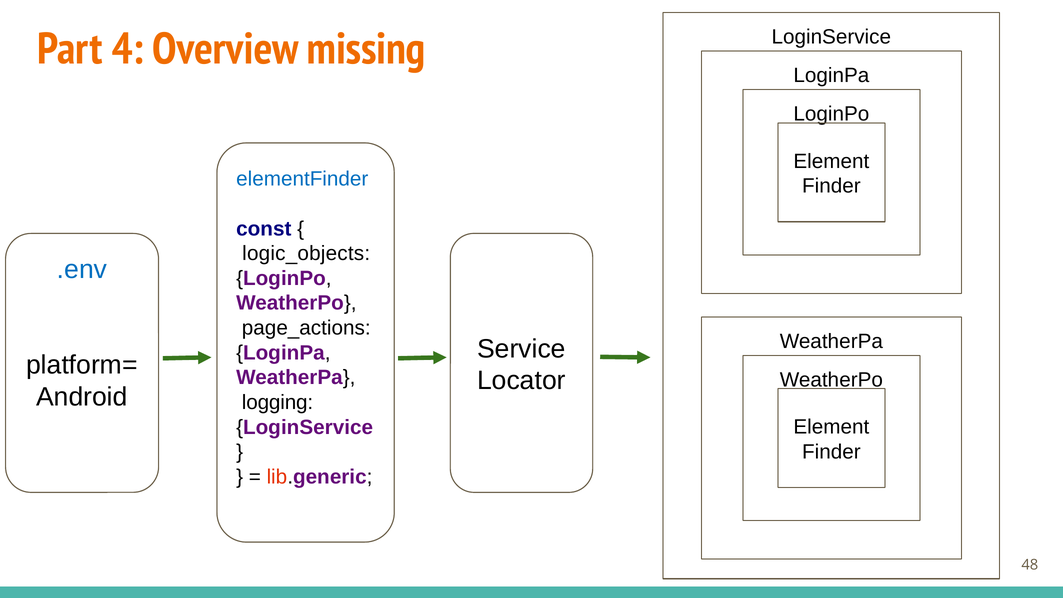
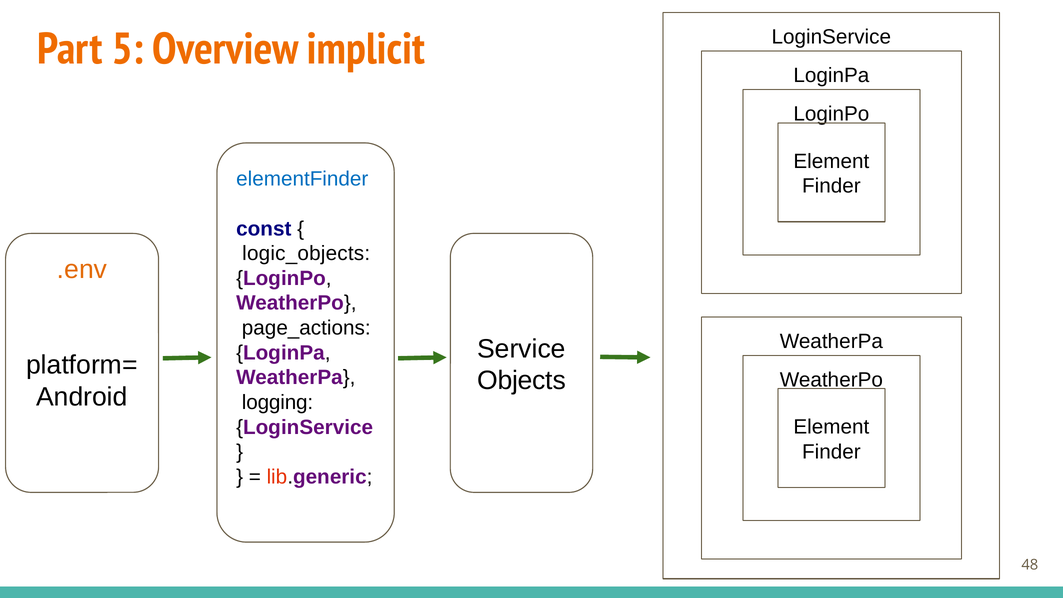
4: 4 -> 5 (128, 49)
missing: missing -> implicit (366, 49)
.env colour: blue -> orange (82, 269)
Locator: Locator -> Objects (522, 381)
